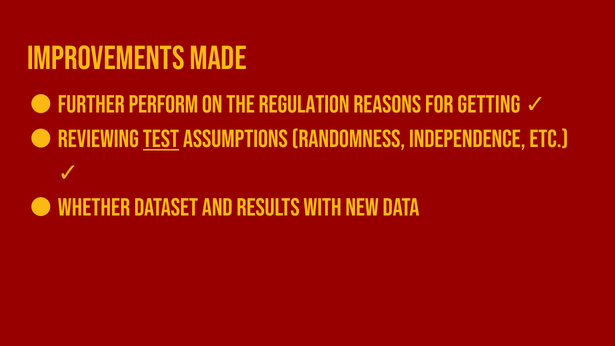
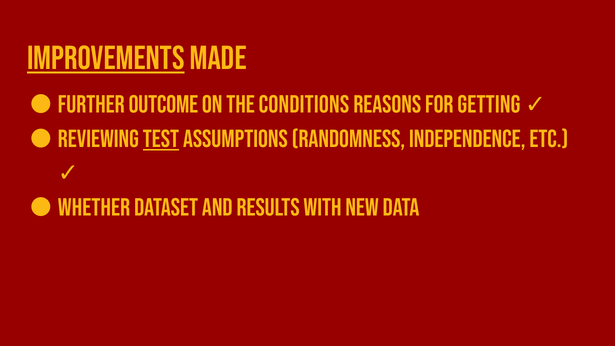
Improvements underline: none -> present (106, 58)
perform: perform -> outcome (163, 105)
regulation: regulation -> conditions (304, 105)
